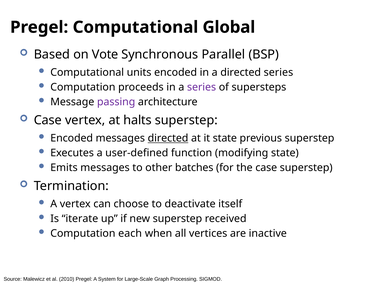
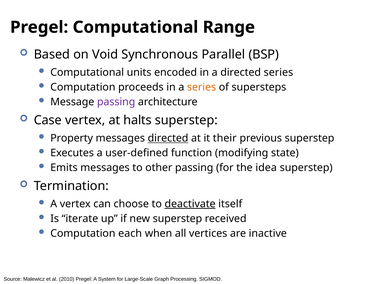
Global: Global -> Range (229, 27)
Vote: Vote -> Void (105, 55)
series colour: purple -> orange (202, 87)
Encoded: Encoded -> Property (72, 138)
it state: state -> their (225, 138)
other batches: batches -> passing (194, 168)
the case: case -> idea (266, 168)
deactivate underline: none -> present (190, 204)
